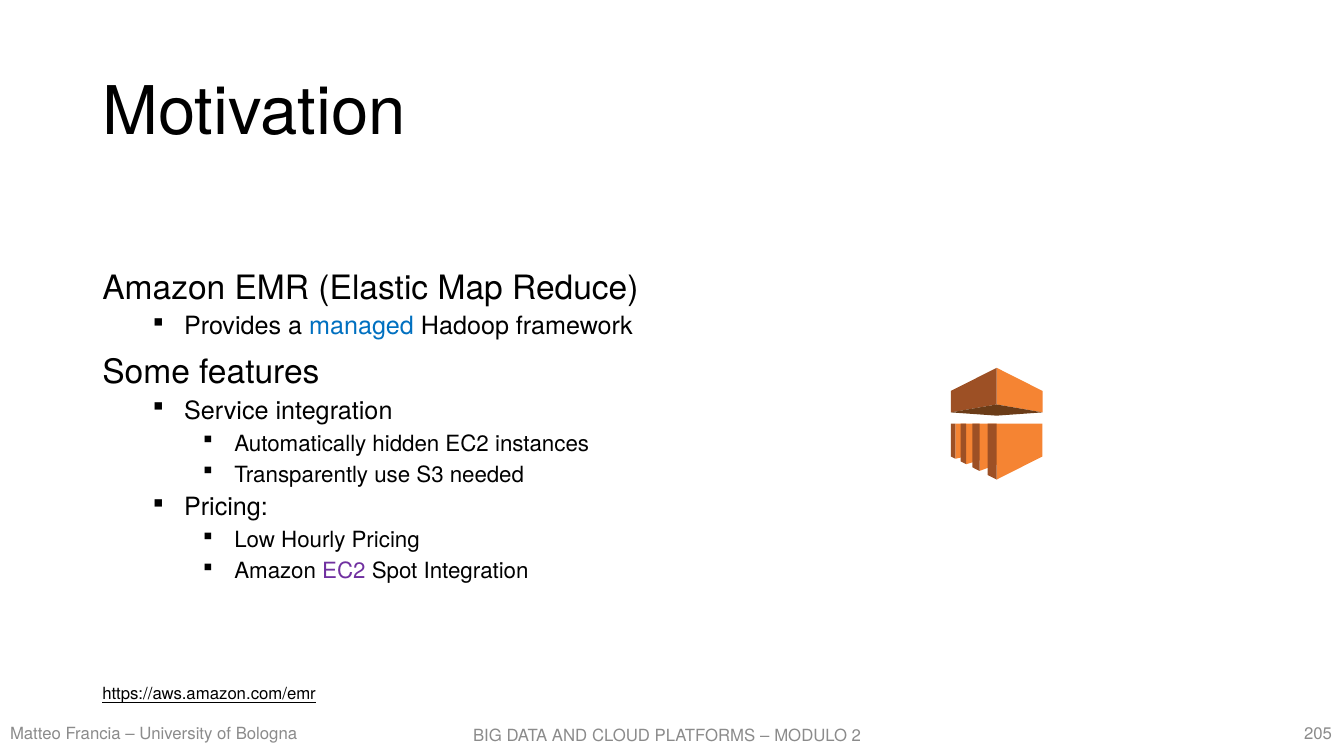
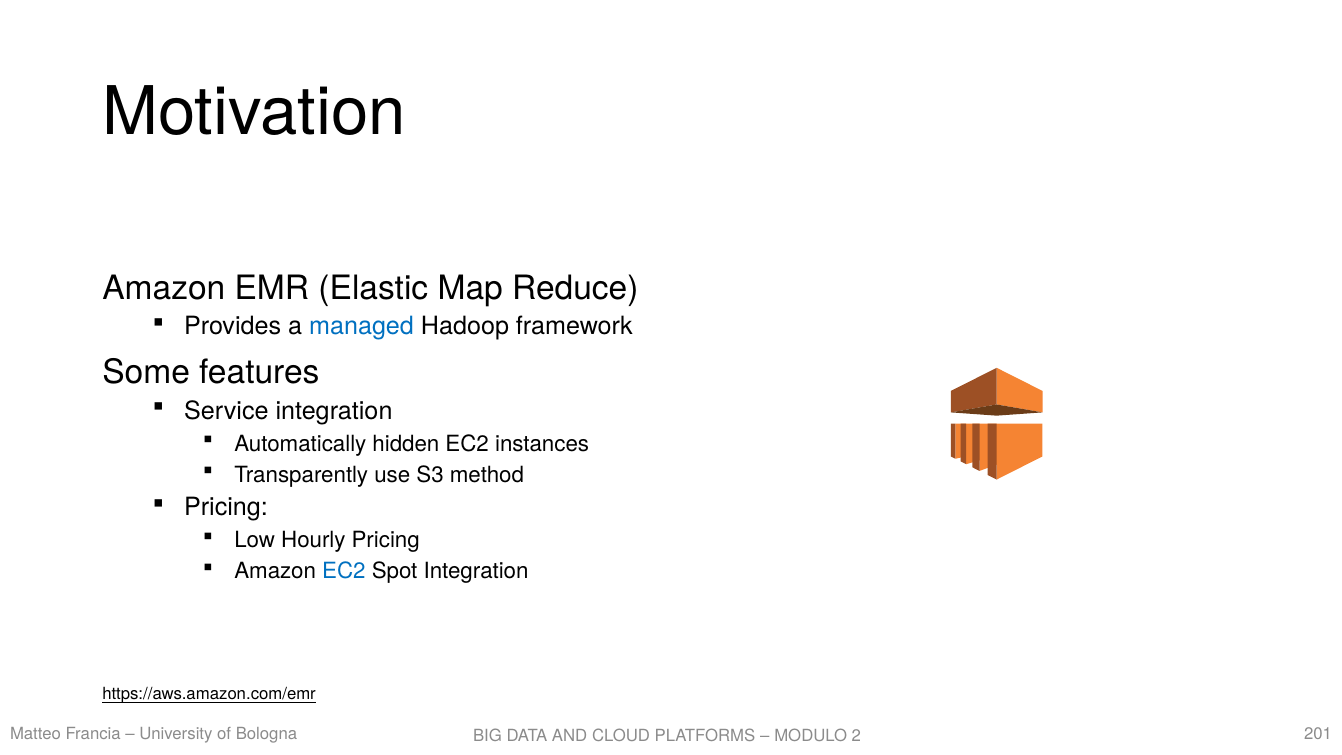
needed: needed -> method (487, 475)
EC2 colour: purple -> blue (344, 571)
205: 205 -> 201 (1318, 734)
